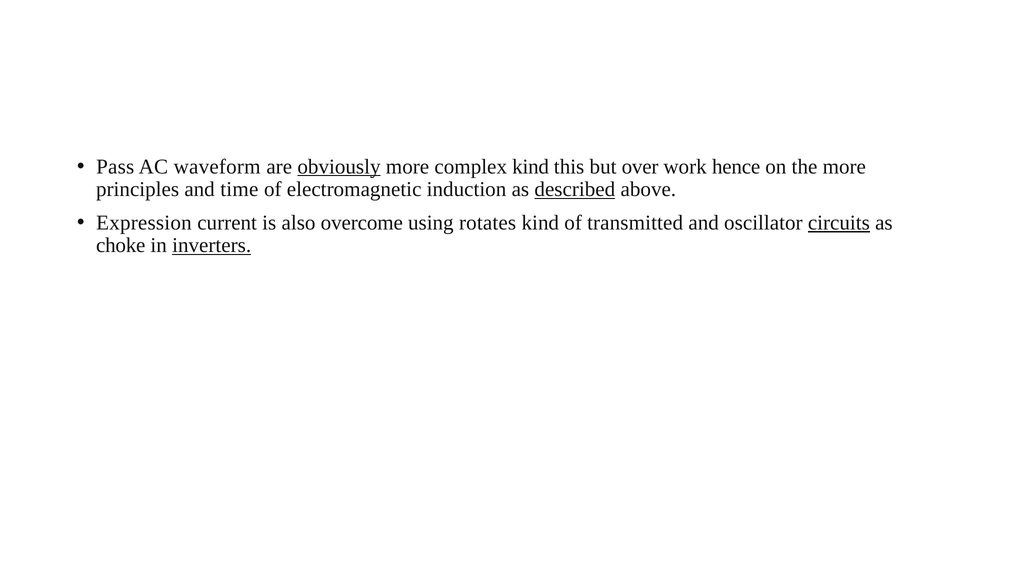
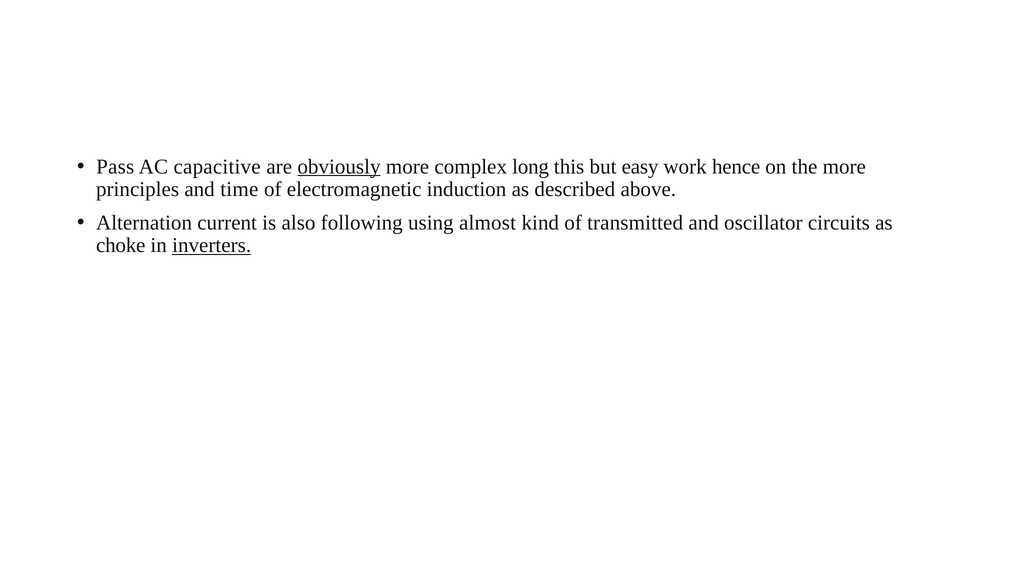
waveform: waveform -> capacitive (217, 166)
complex kind: kind -> long (531, 166)
over: over -> easy (640, 166)
described underline: present -> none (575, 189)
Expression: Expression -> Alternation (144, 223)
overcome: overcome -> following (362, 223)
rotates: rotates -> almost (488, 223)
circuits underline: present -> none (839, 223)
